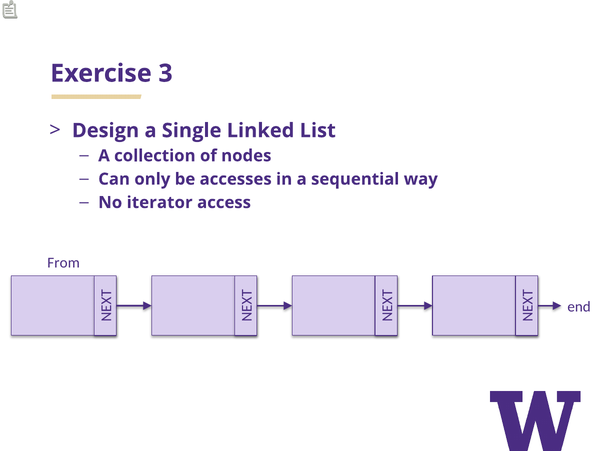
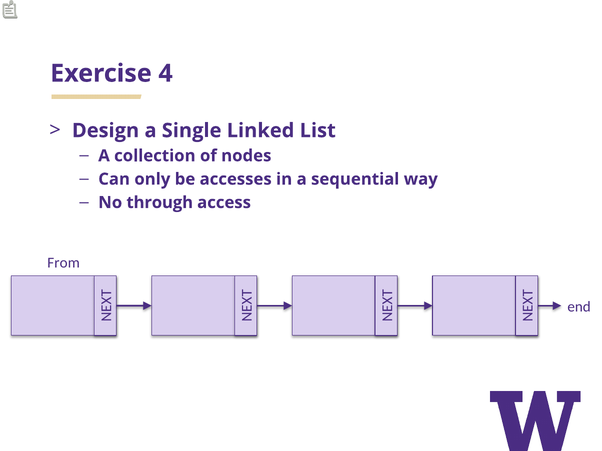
3: 3 -> 4 (166, 73)
iterator: iterator -> through (160, 203)
